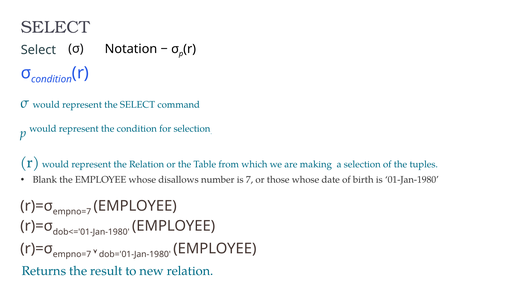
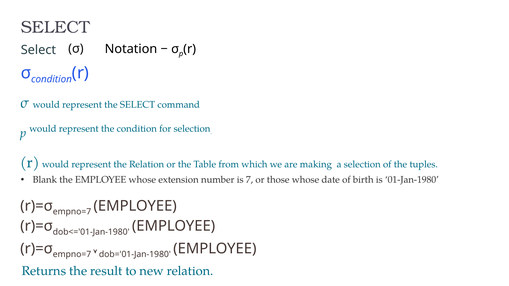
disallows: disallows -> extension (178, 180)
